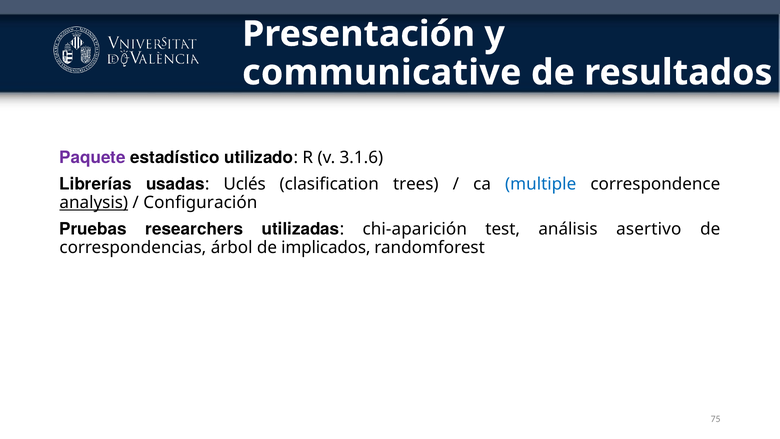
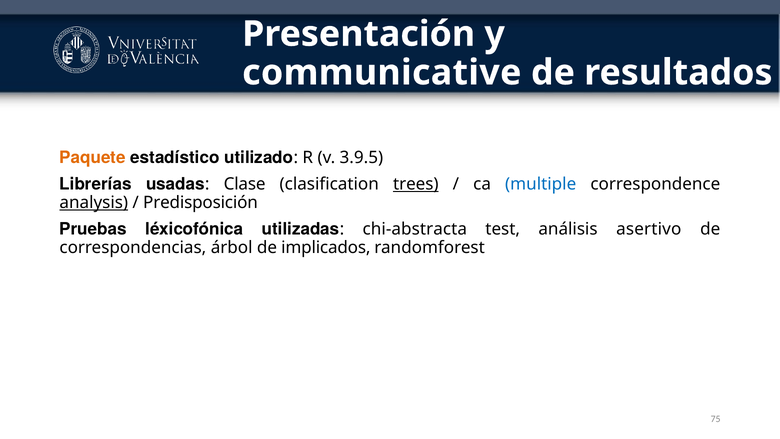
Paquete colour: purple -> orange (93, 157)
3.1.6: 3.1.6 -> 3.9.5 (361, 157)
Uclés: Uclés -> Clase (245, 184)
trees underline: none -> present (416, 184)
Configuración: Configuración -> Predisposición (200, 202)
researchers: researchers -> léxicofónica (194, 229)
chi-aparición: chi-aparición -> chi-abstracta (415, 229)
